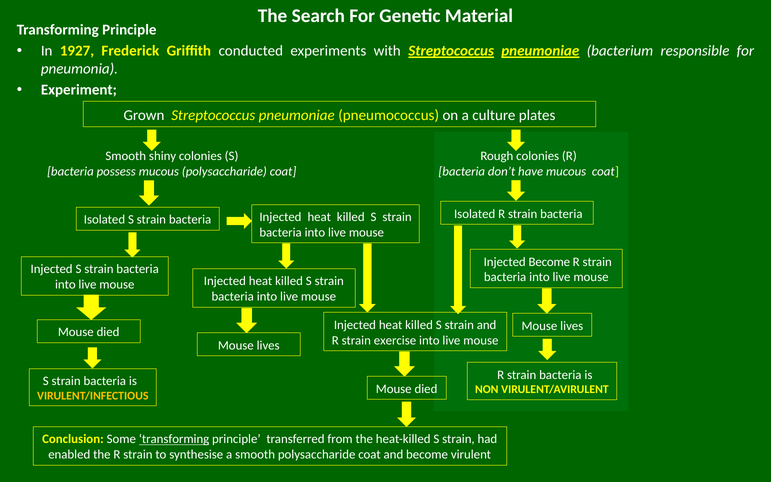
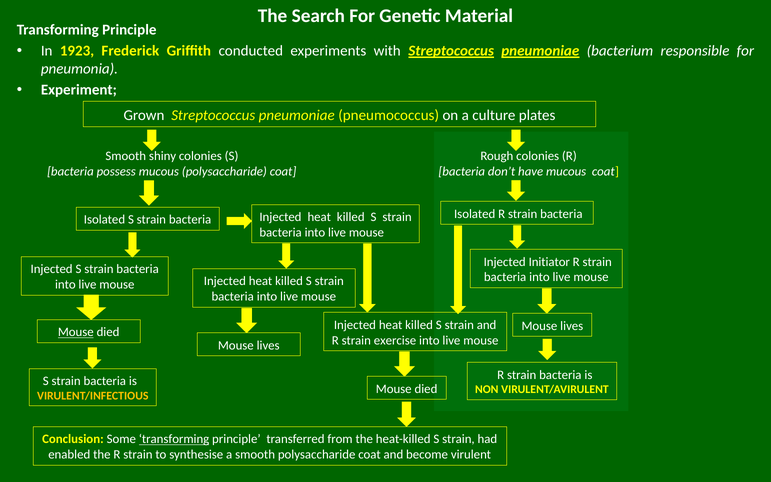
1927: 1927 -> 1923 (77, 51)
Injected Become: Become -> Initiator (549, 262)
Mouse underline: none -> present (76, 332)
